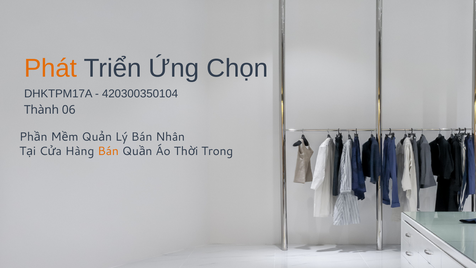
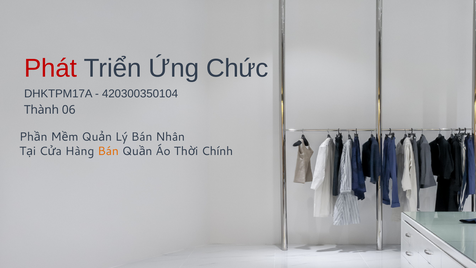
Phát colour: orange -> red (51, 68)
Chọn: Chọn -> Chức (237, 68)
Trong: Trong -> Chính (217, 151)
